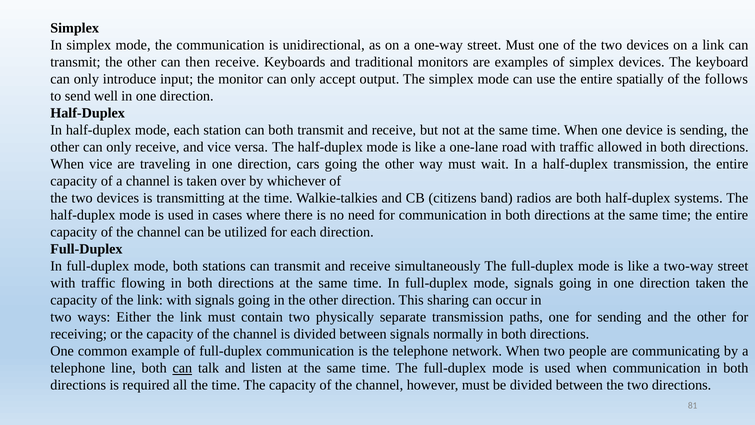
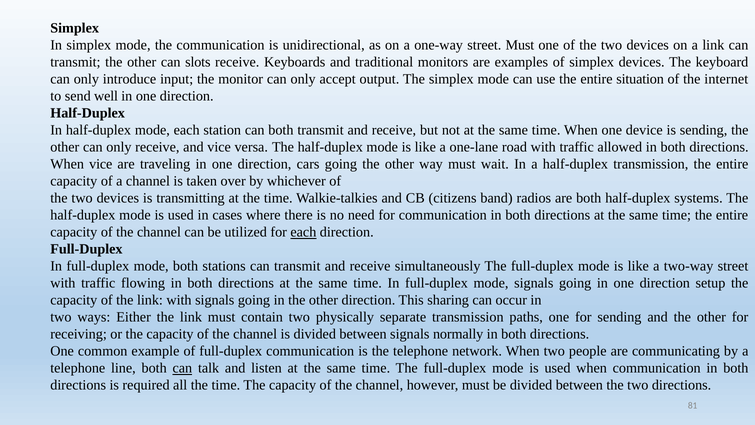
then: then -> slots (198, 62)
spatially: spatially -> situation (640, 79)
follows: follows -> internet (726, 79)
each underline: none -> present (303, 232)
direction taken: taken -> setup (710, 283)
